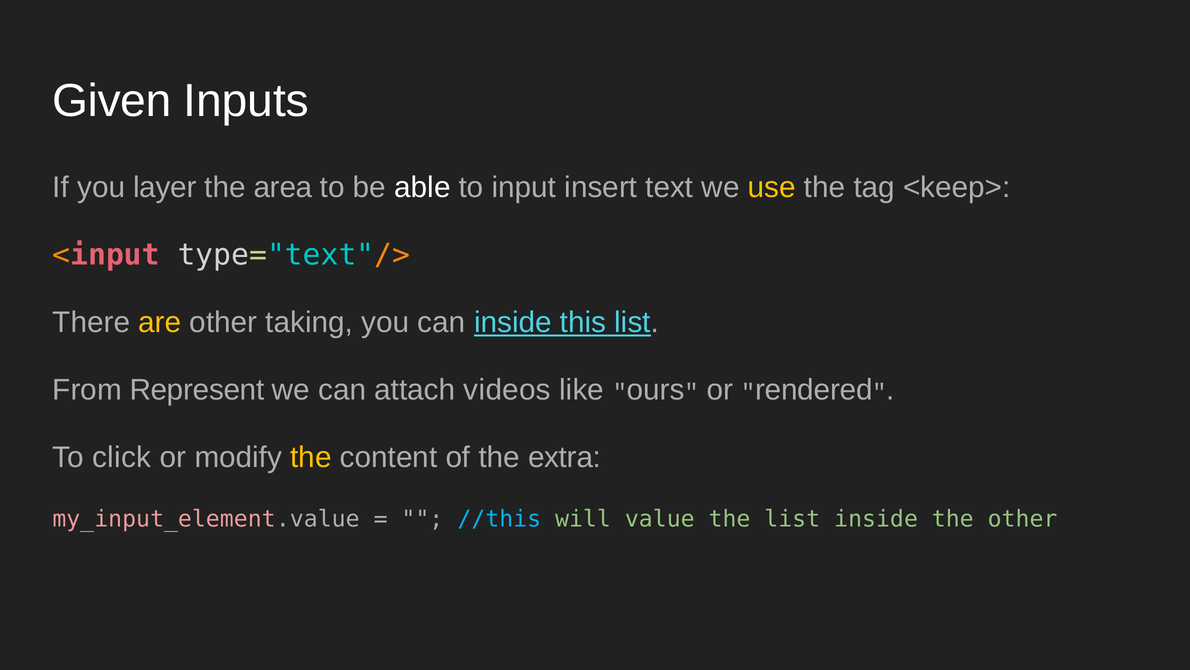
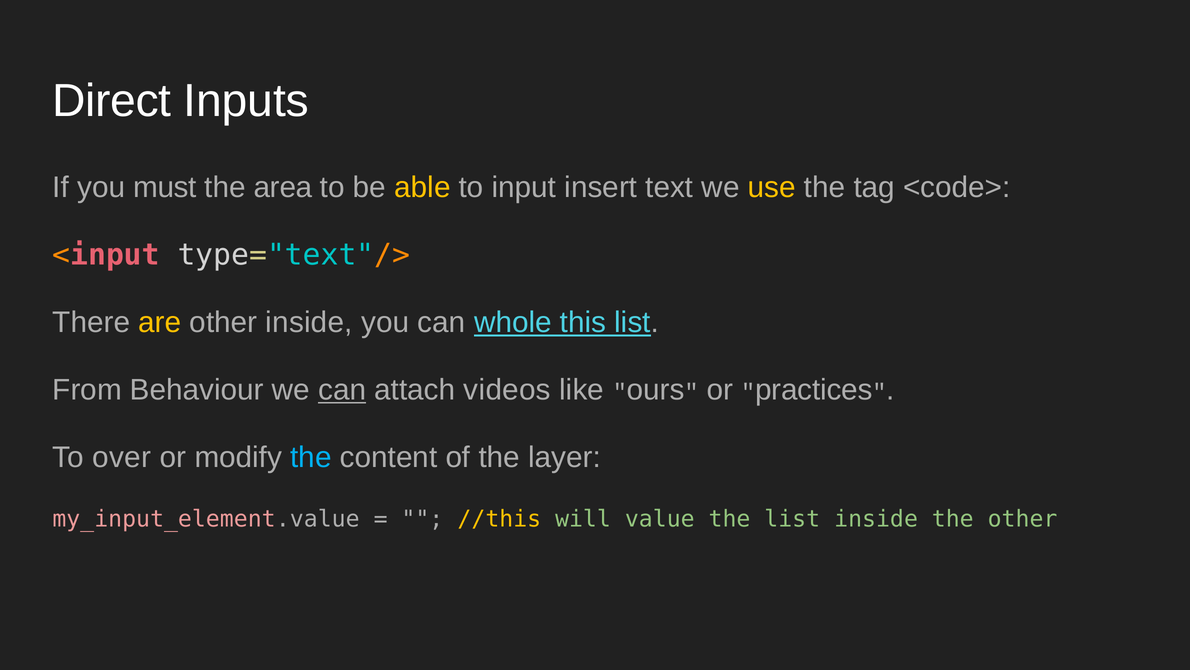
Given: Given -> Direct (112, 101)
layer: layer -> must (165, 187)
able colour: white -> yellow (422, 187)
<keep>: <keep> -> <code> (957, 187)
other taking: taking -> inside (309, 322)
can inside: inside -> whole (513, 322)
Represent: Represent -> Behaviour (197, 390)
can underline: none -> present (342, 390)
rendered: rendered -> practices (814, 390)
click: click -> over (122, 457)
the colour: yellow -> light blue (311, 457)
extra: extra -> layer (564, 457)
//this colour: light blue -> yellow (499, 519)
